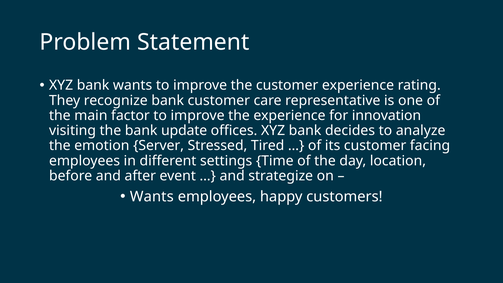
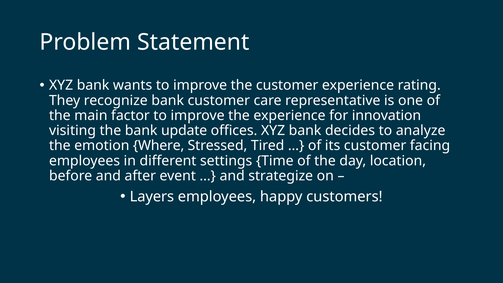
Server: Server -> Where (159, 146)
Wants: Wants -> Layers (152, 197)
